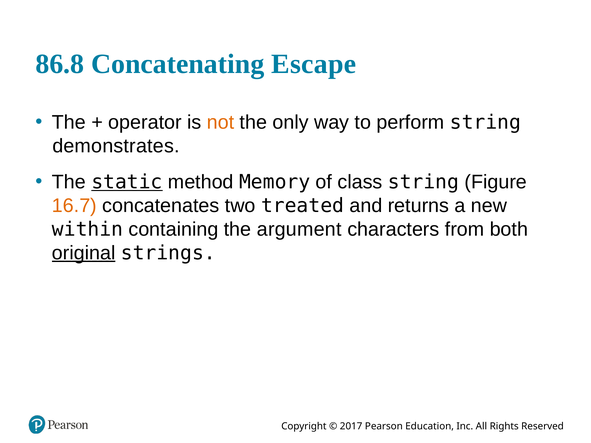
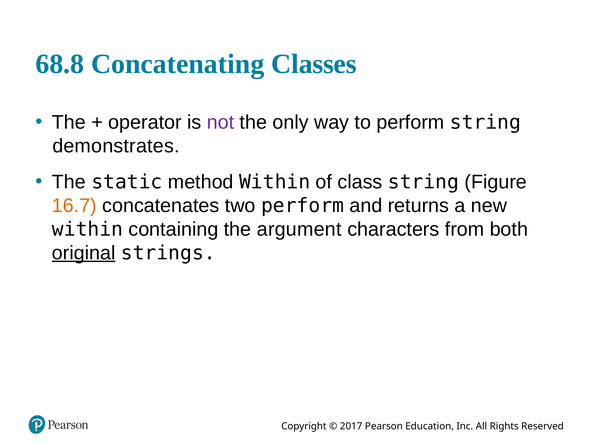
86.8: 86.8 -> 68.8 (60, 64)
Escape: Escape -> Classes (314, 64)
not colour: orange -> purple (221, 123)
static underline: present -> none (127, 182)
method Memory: Memory -> Within (275, 182)
two treated: treated -> perform (303, 206)
